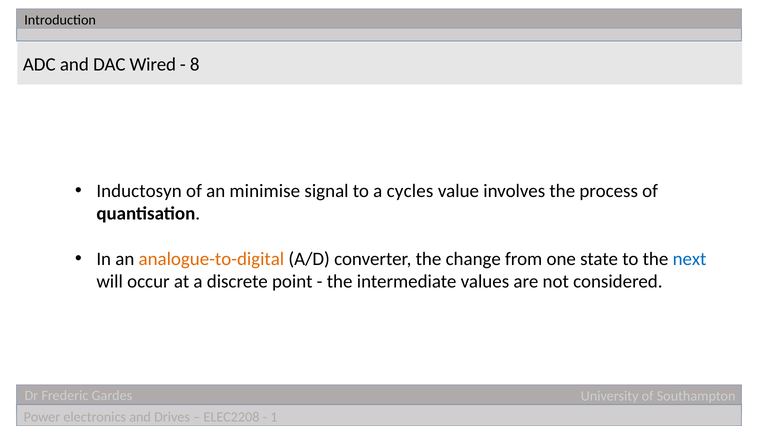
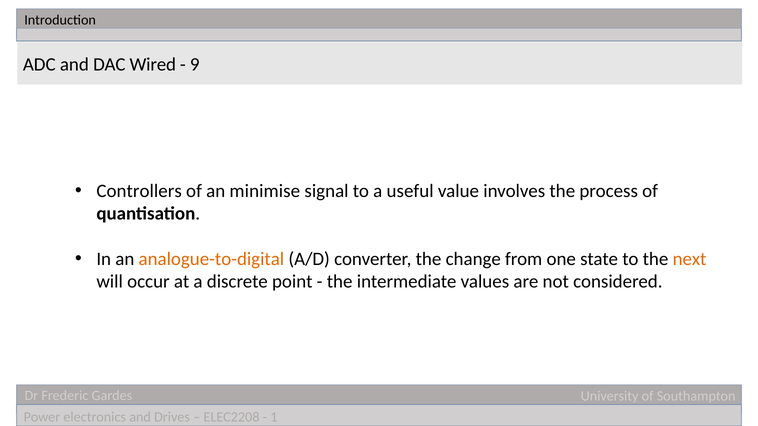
8: 8 -> 9 (195, 64)
Inductosyn: Inductosyn -> Controllers (139, 191)
cycles: cycles -> useful (410, 191)
next colour: blue -> orange (690, 259)
